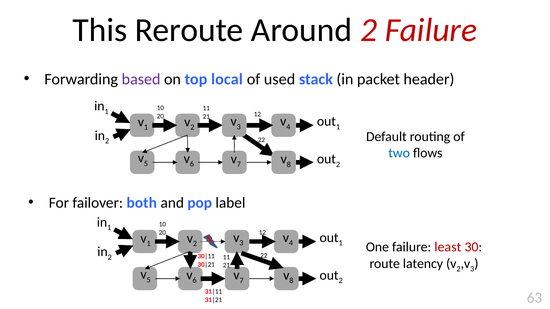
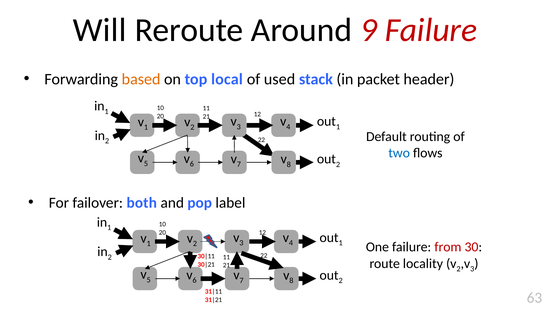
This: This -> Will (100, 30)
Around 2: 2 -> 9 (369, 30)
based colour: purple -> orange (141, 79)
least: least -> from (448, 247)
latency: latency -> locality (423, 264)
